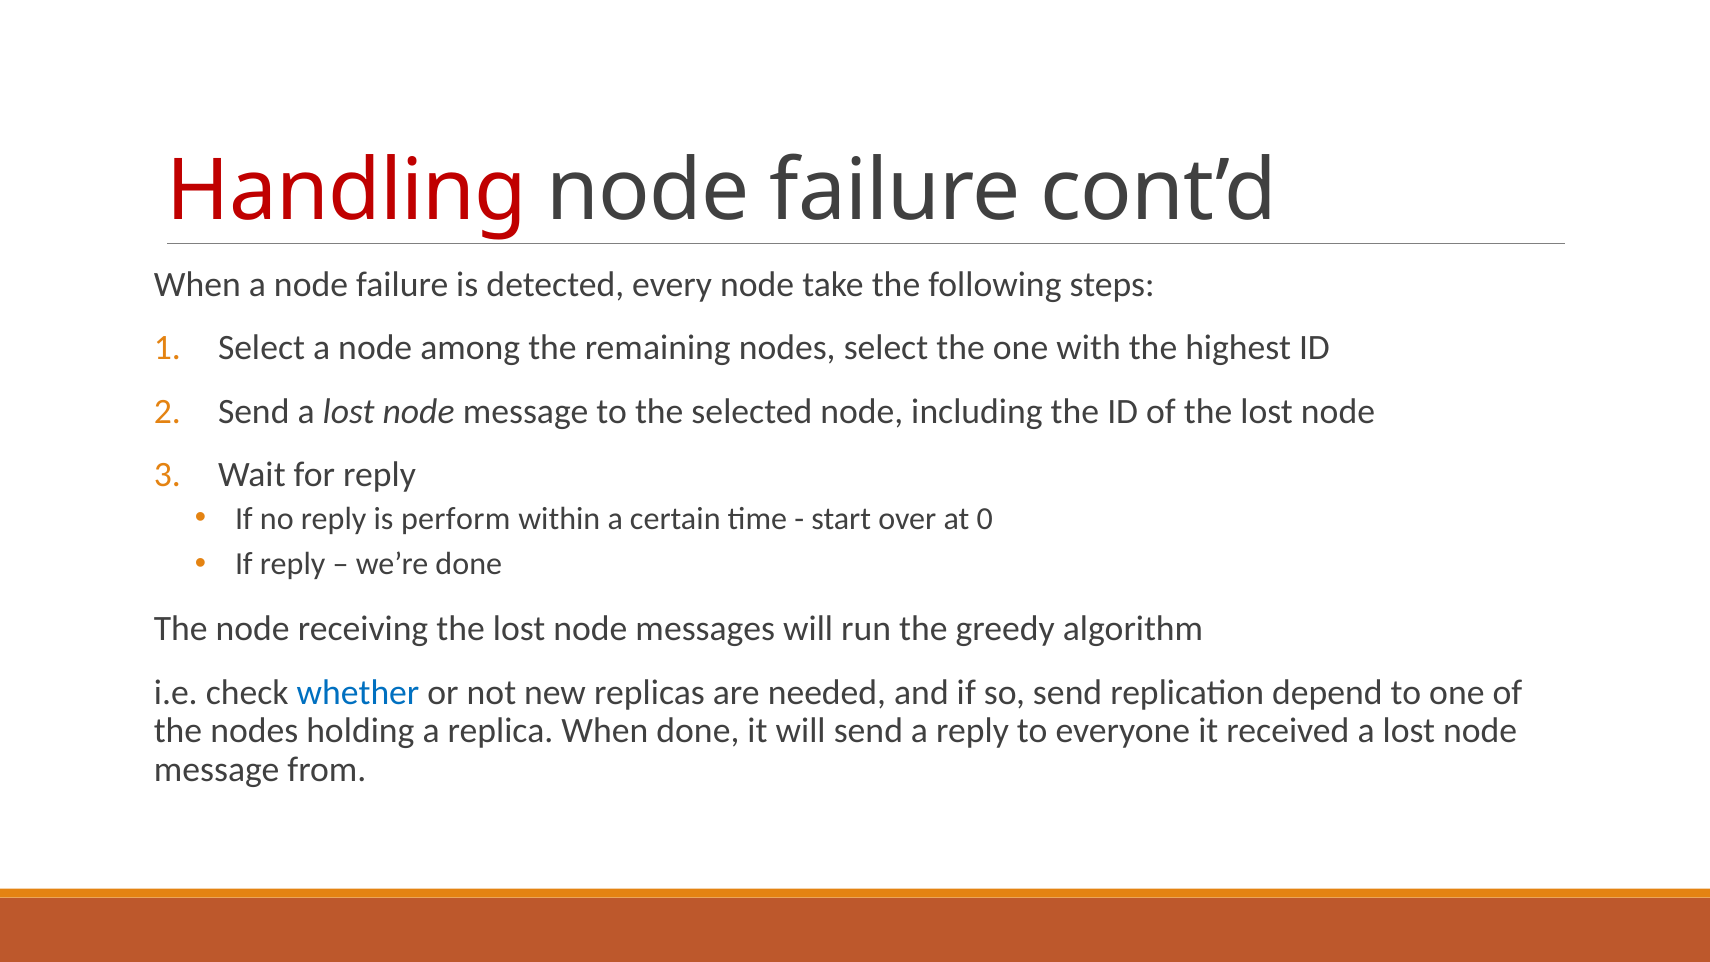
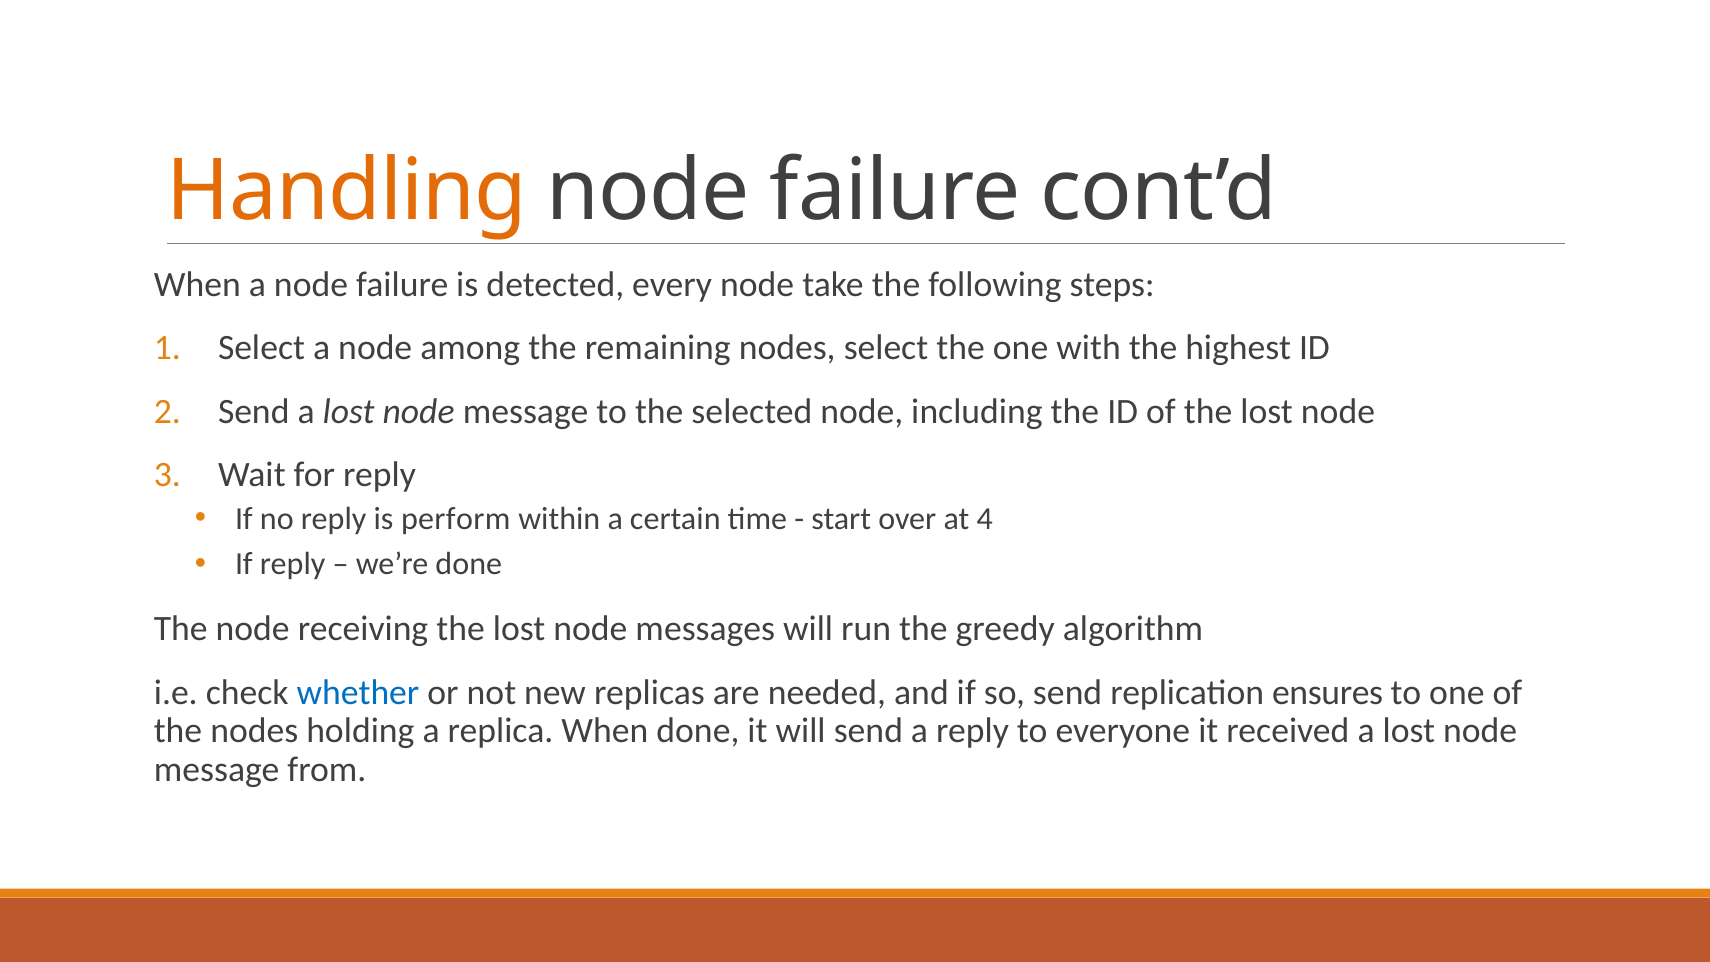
Handling colour: red -> orange (347, 192)
0: 0 -> 4 (985, 519)
depend: depend -> ensures (1328, 692)
